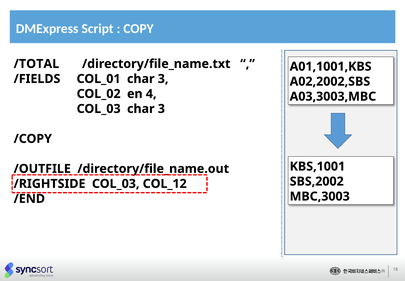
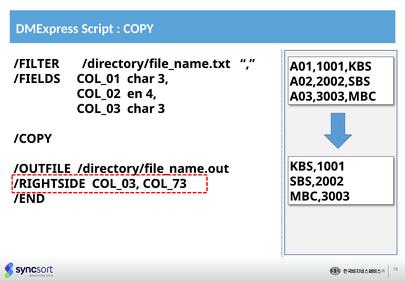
/TOTAL: /TOTAL -> /FILTER (37, 64)
COL_12: COL_12 -> COL_73 (165, 183)
